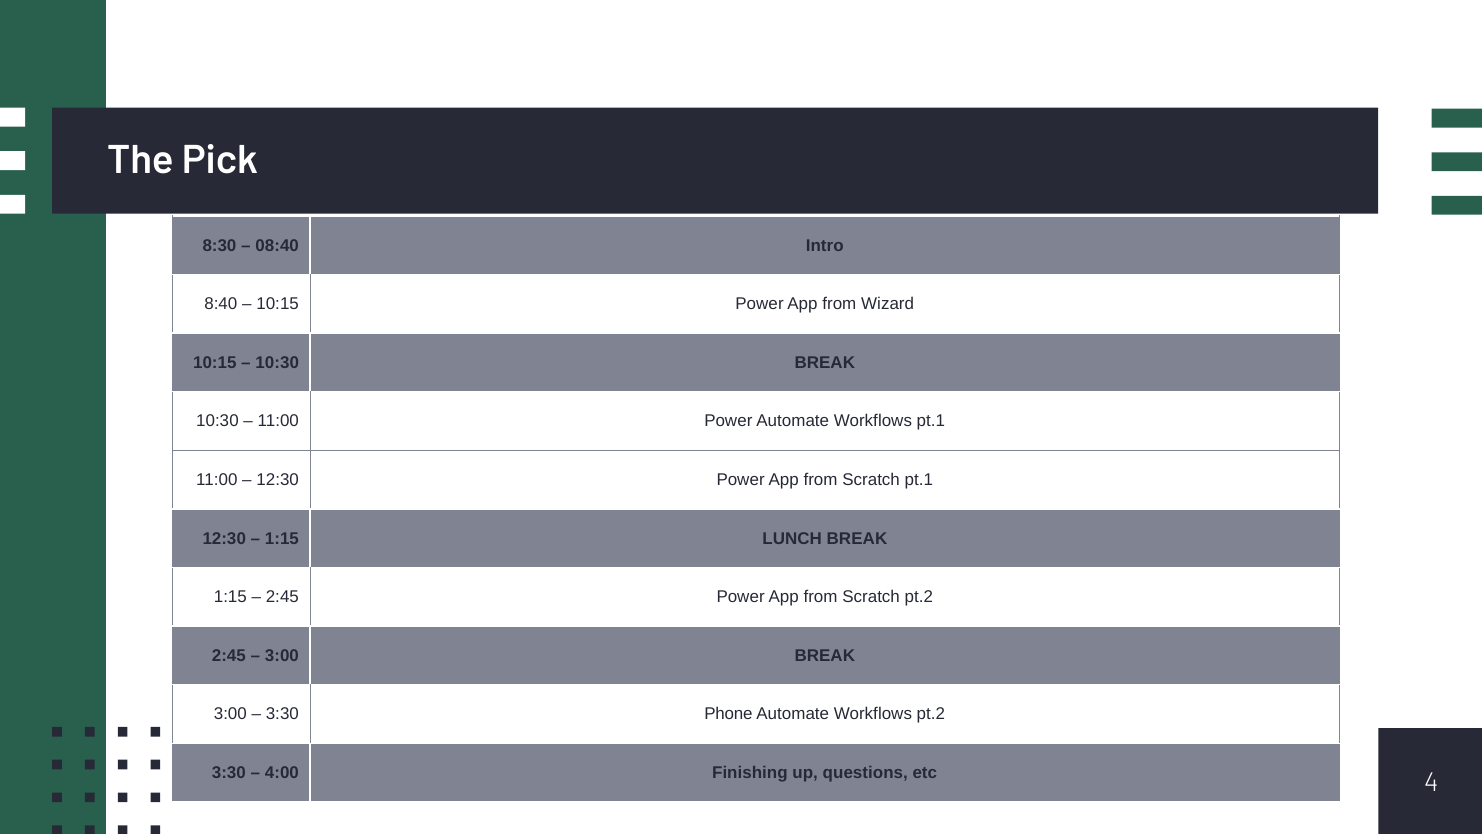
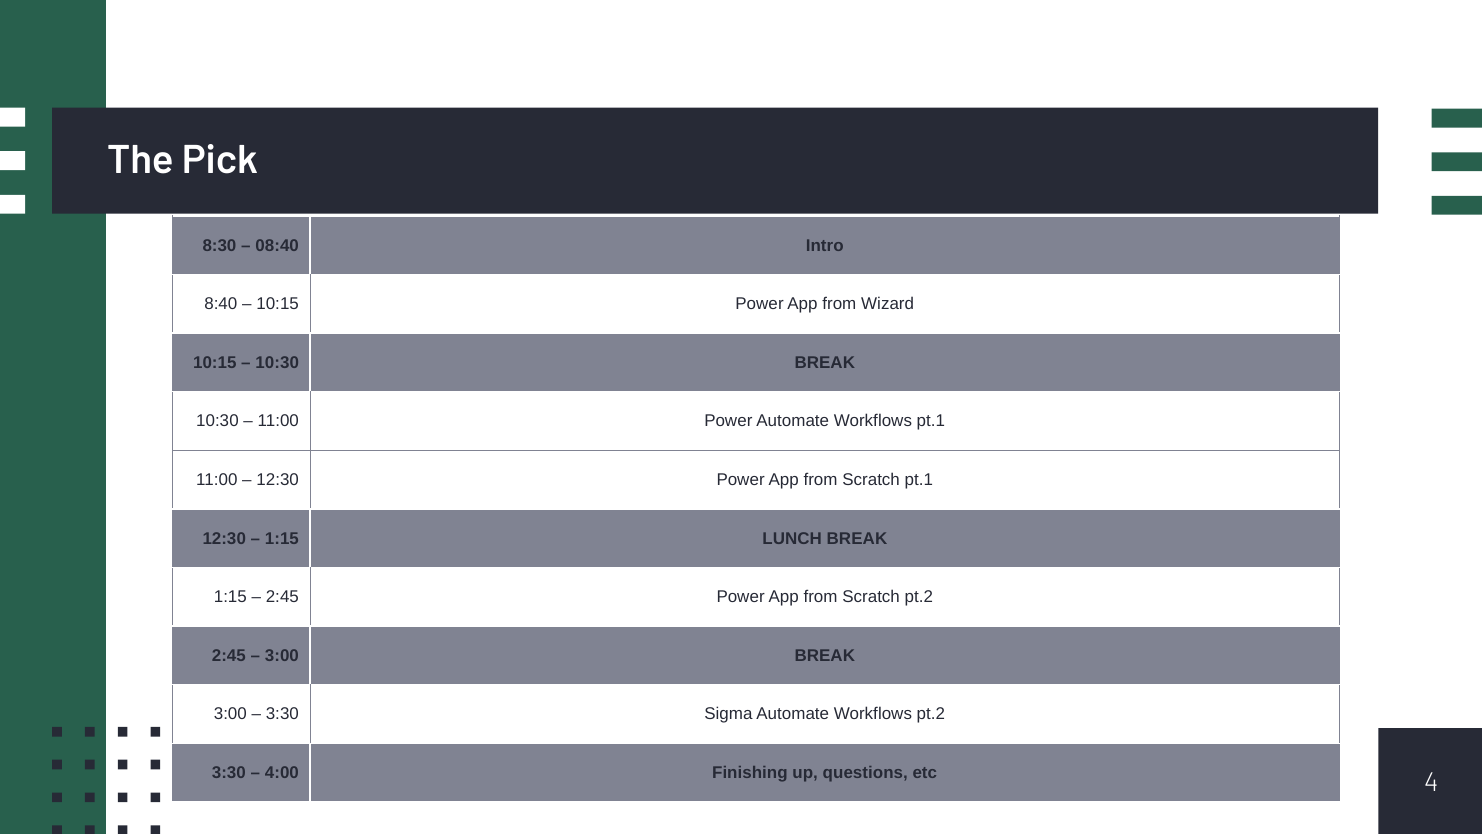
Phone: Phone -> Sigma (728, 714)
